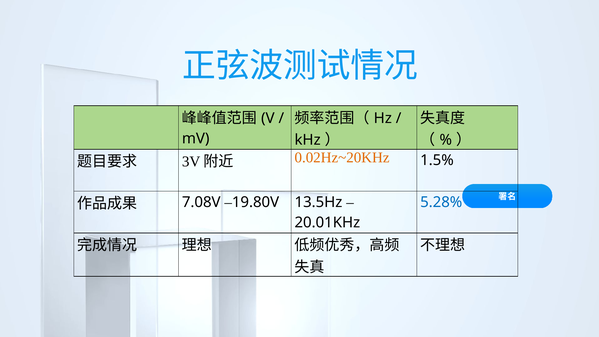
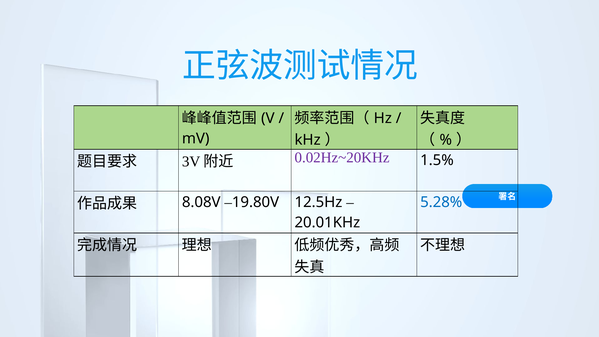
0.02Hz~20KHz colour: orange -> purple (342, 158)
7.08V: 7.08V -> 8.08V (201, 202)
13.5Hz: 13.5Hz -> 12.5Hz (318, 202)
